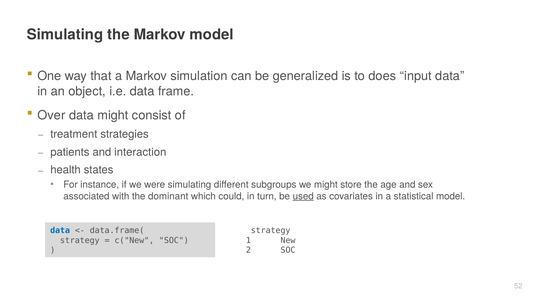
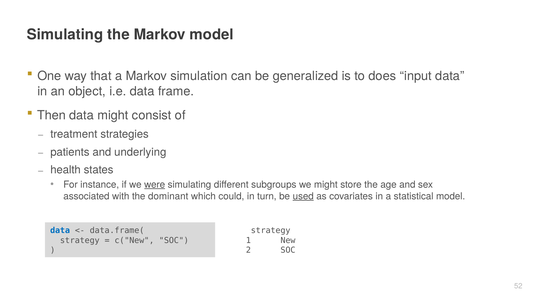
Over: Over -> Then (52, 115)
interaction: interaction -> underlying (140, 152)
were underline: none -> present (155, 185)
